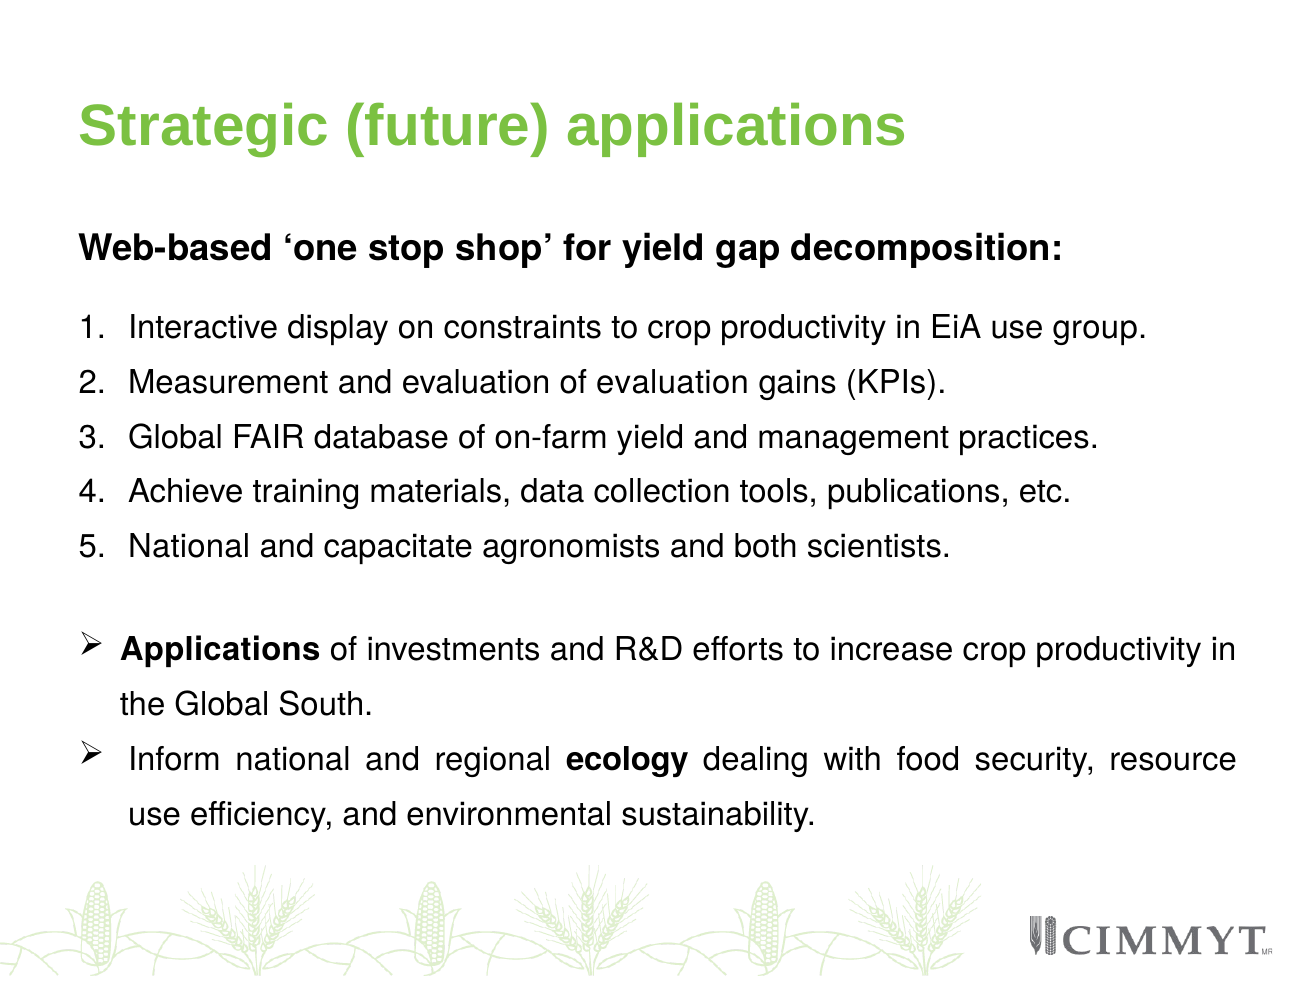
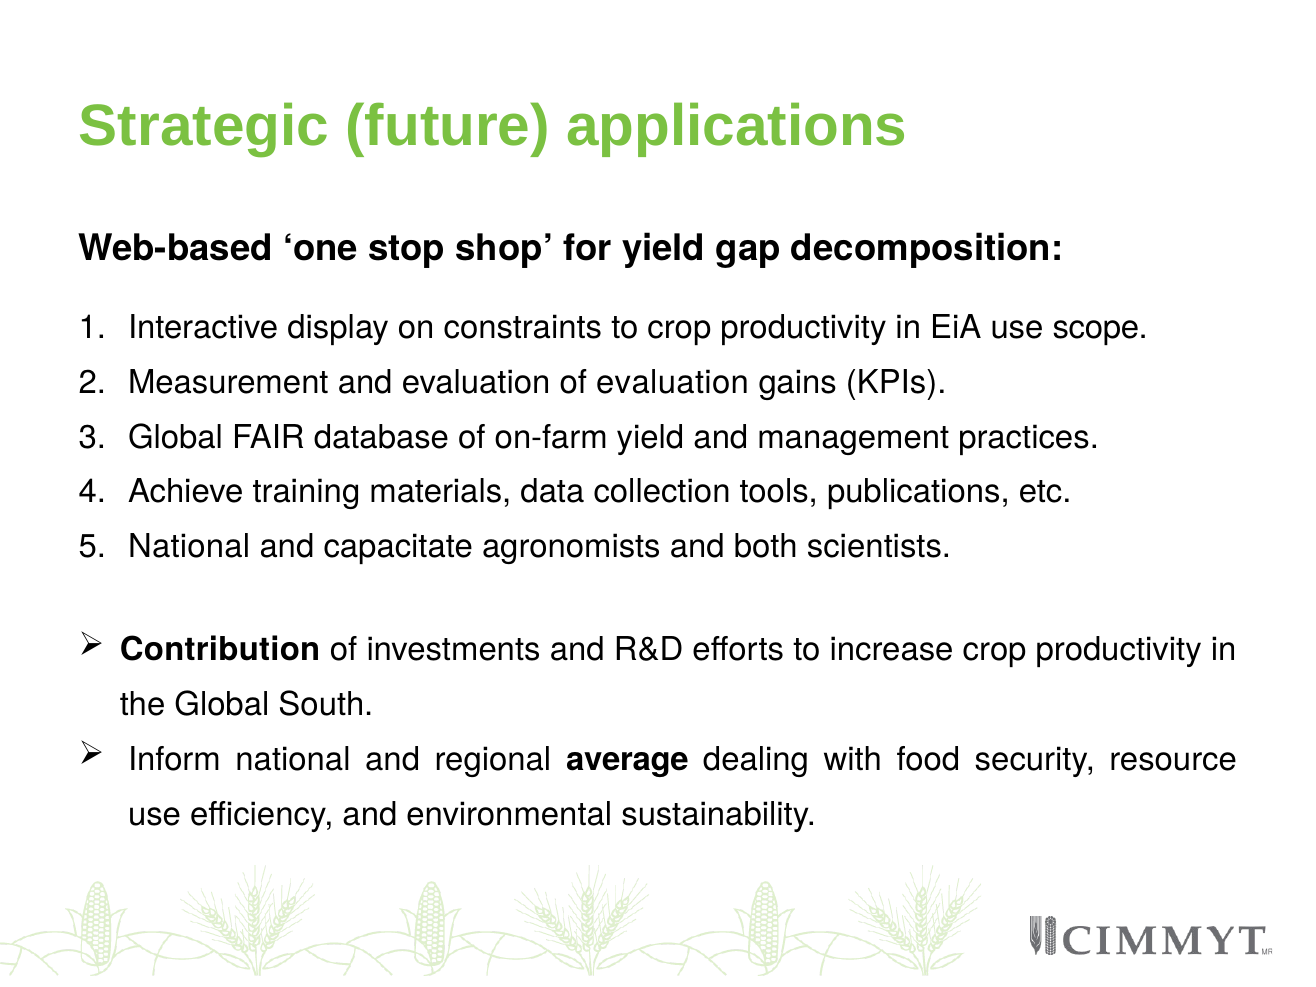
group: group -> scope (1100, 328)
Applications: Applications -> Contribution (220, 650)
ecology: ecology -> average (627, 759)
